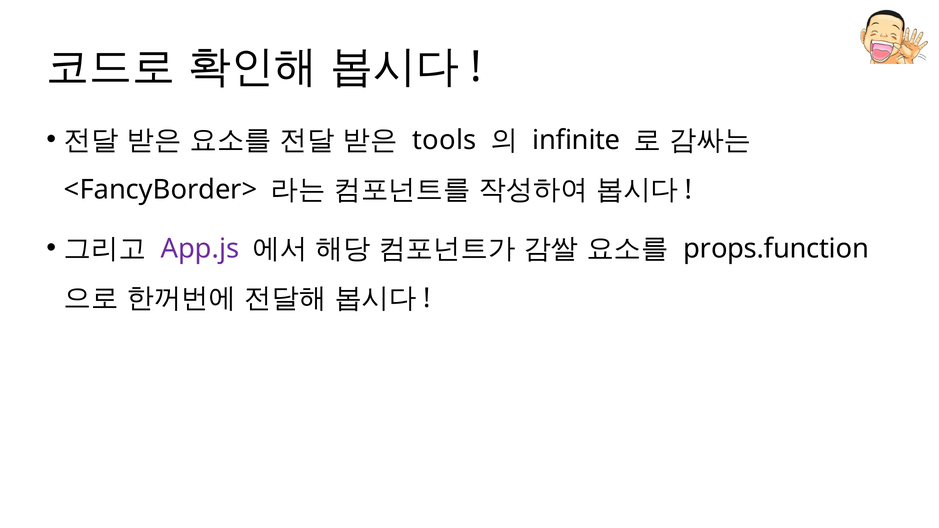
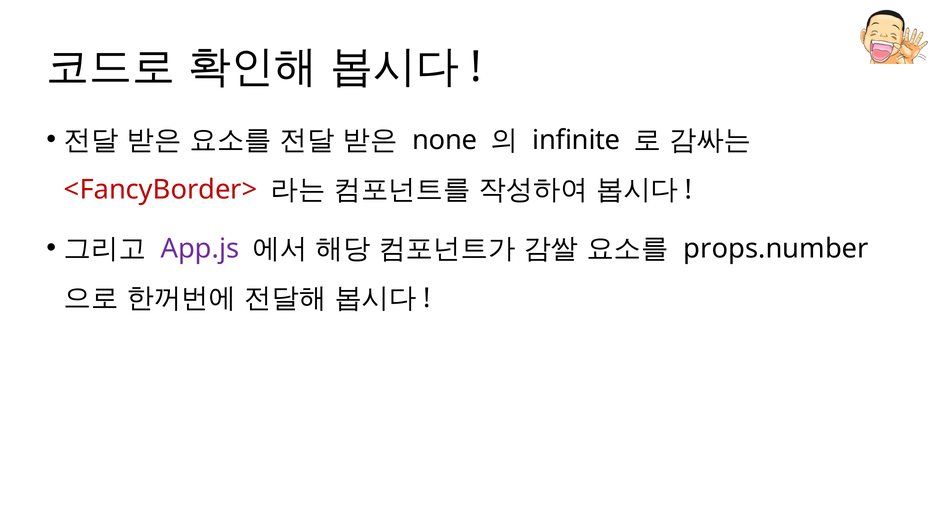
tools: tools -> none (445, 140)
<FancyBorder> colour: black -> red (161, 190)
props.function: props.function -> props.number (776, 249)
